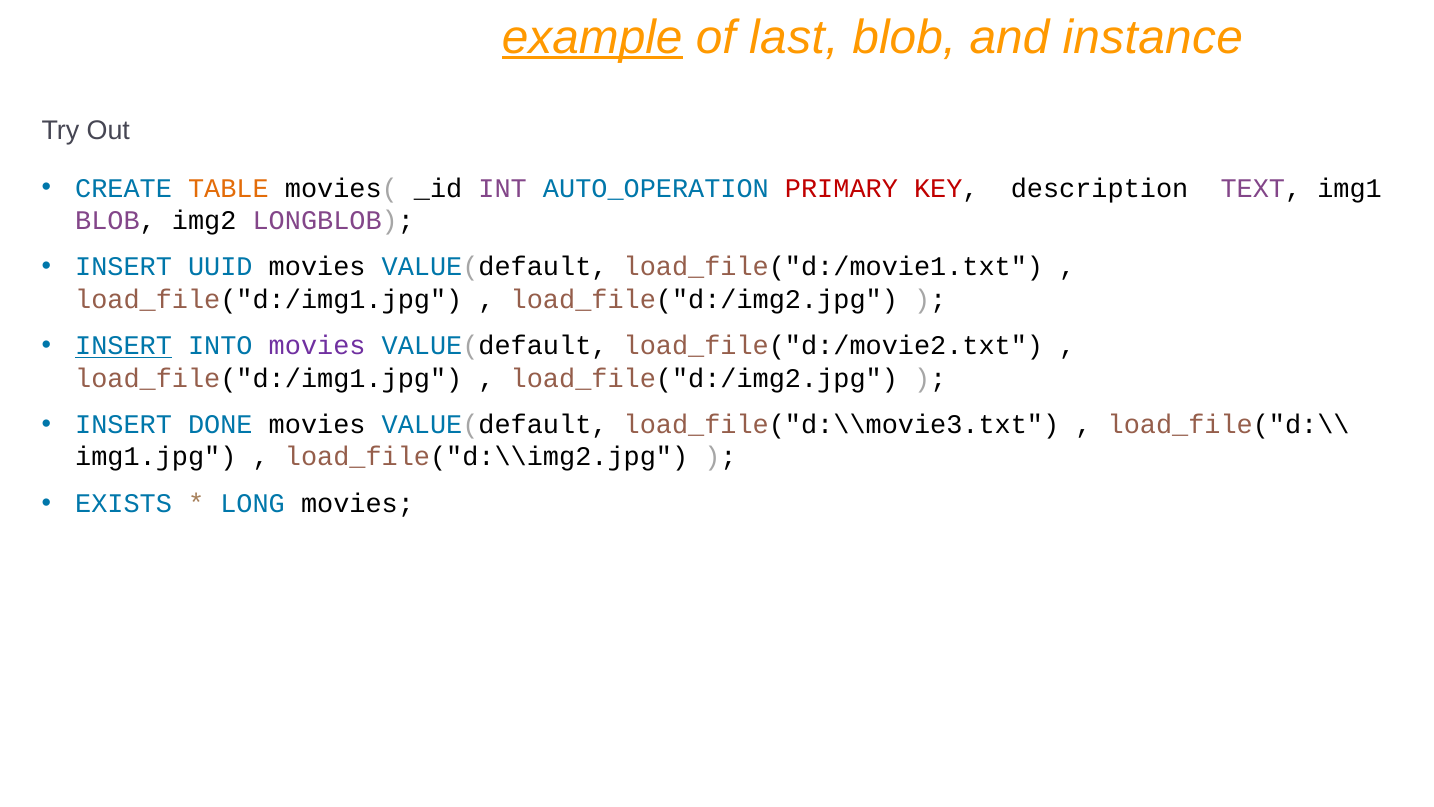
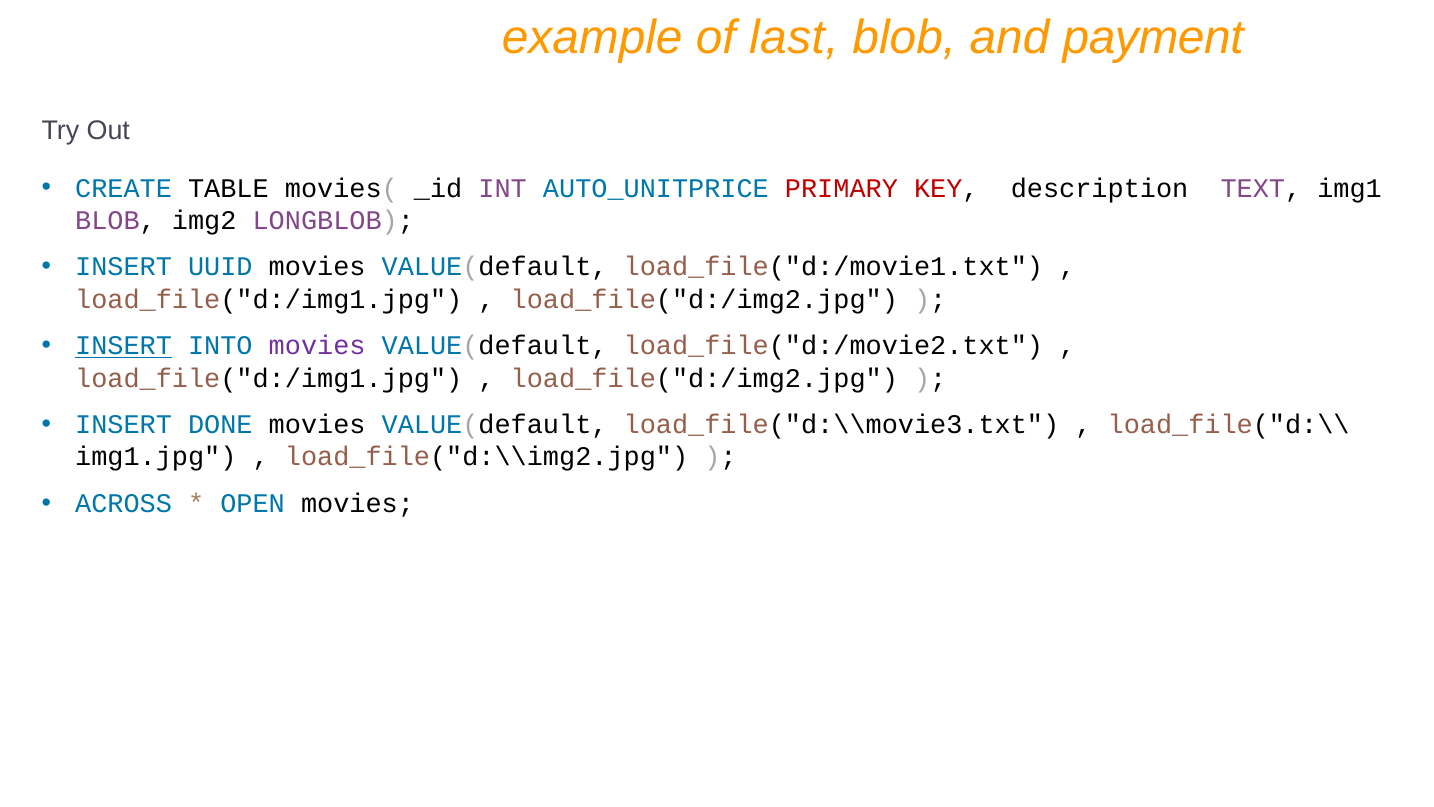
example underline: present -> none (592, 37)
instance: instance -> payment (1153, 37)
TABLE colour: orange -> black (228, 188)
AUTO_OPERATION: AUTO_OPERATION -> AUTO_UNITPRICE (656, 188)
EXISTS: EXISTS -> ACROSS (124, 503)
LONG: LONG -> OPEN (253, 503)
